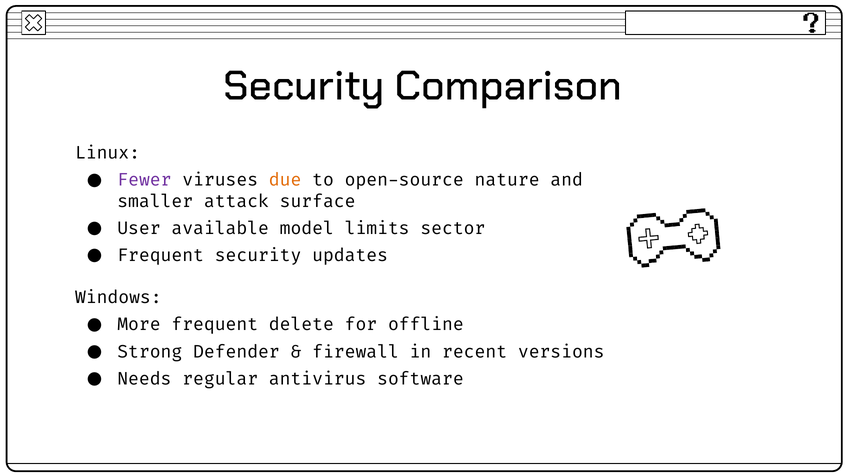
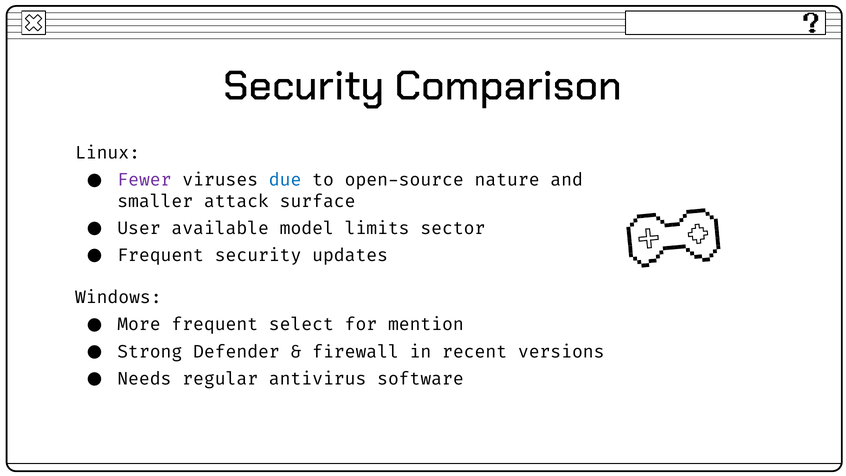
due colour: orange -> blue (285, 180)
delete: delete -> select (301, 325)
offline: offline -> mention (426, 325)
